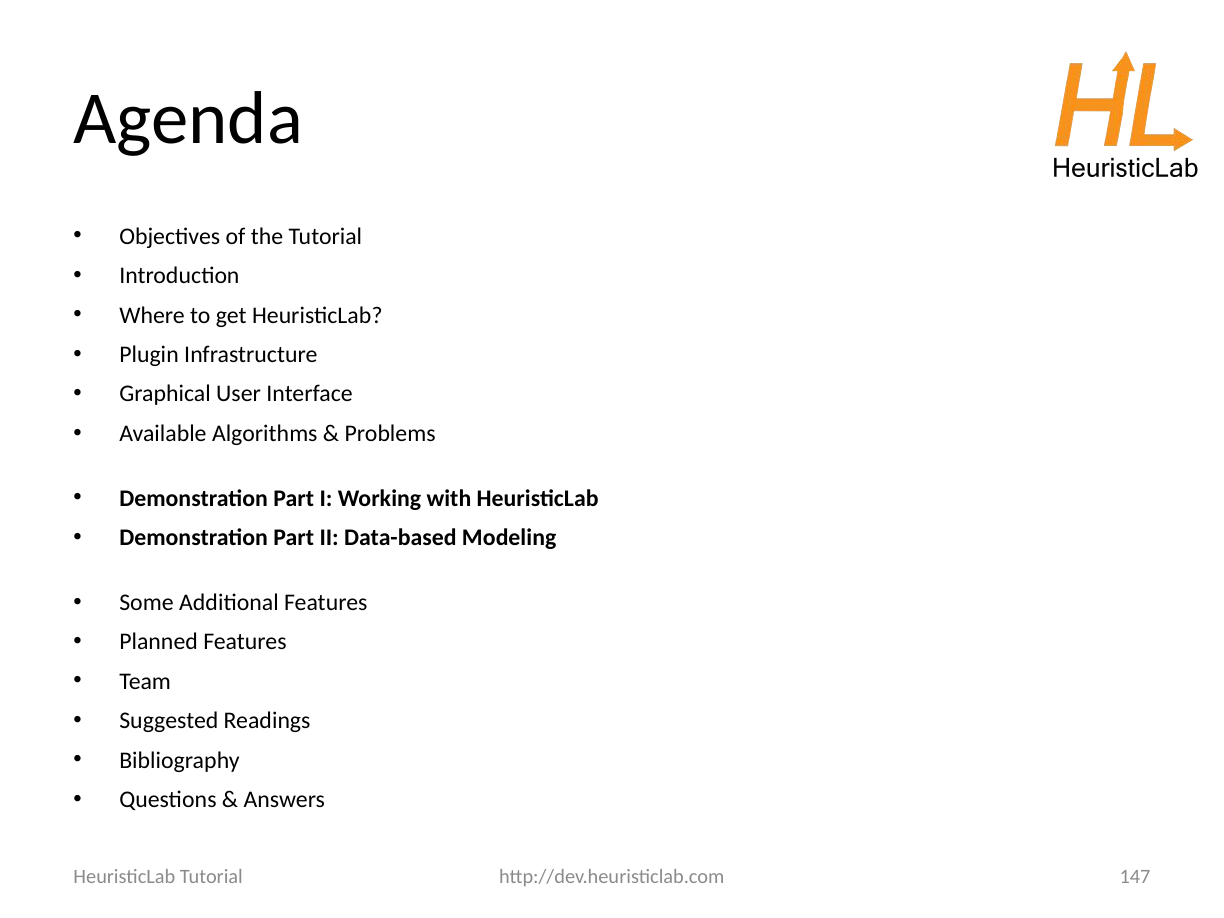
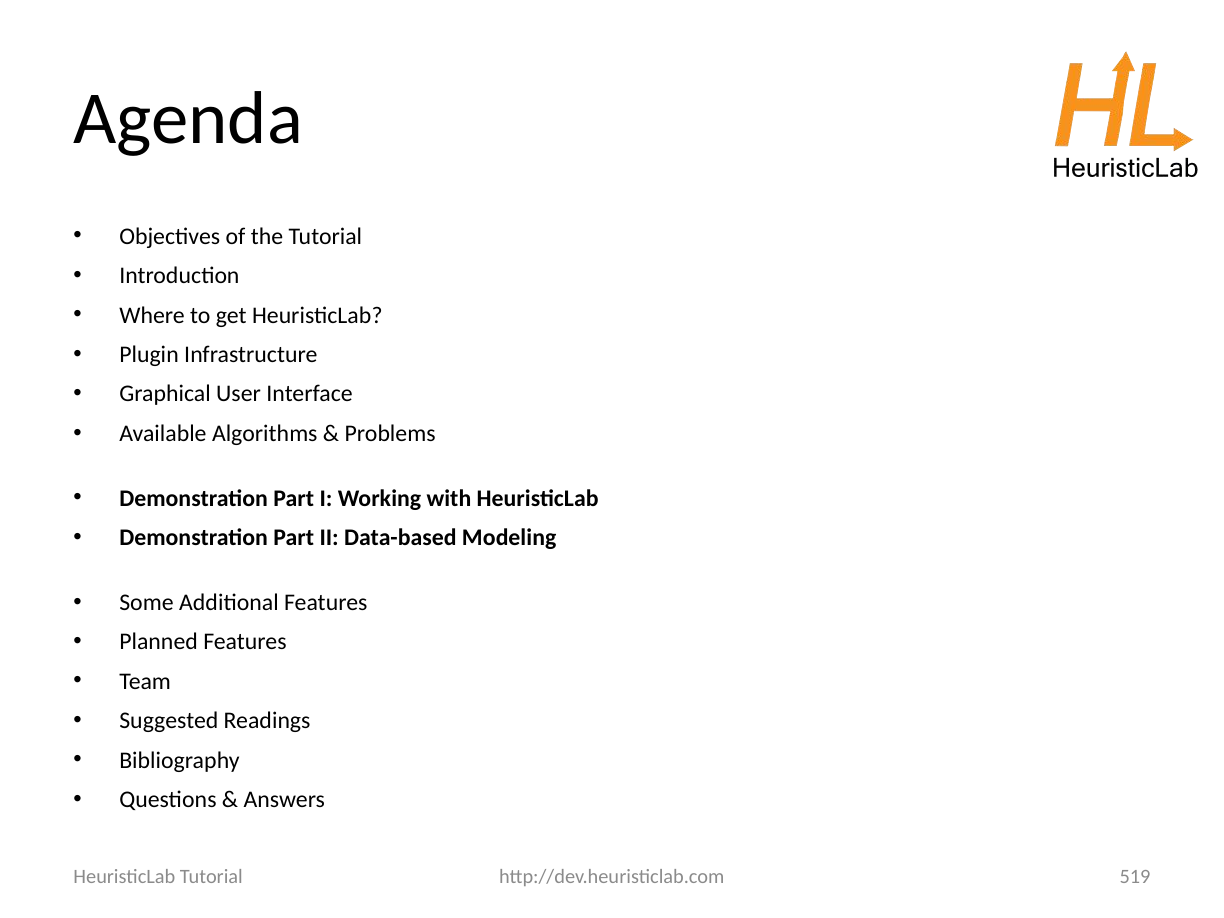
147: 147 -> 519 (1135, 876)
